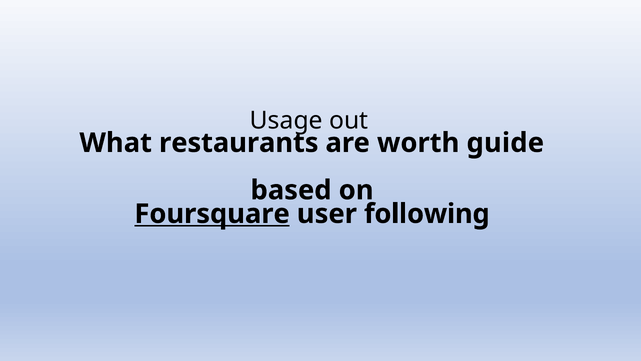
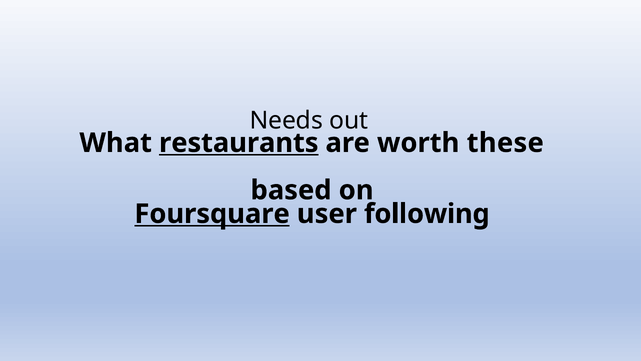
Usage: Usage -> Needs (286, 120)
restaurants underline: none -> present (239, 143)
guide: guide -> these (505, 143)
